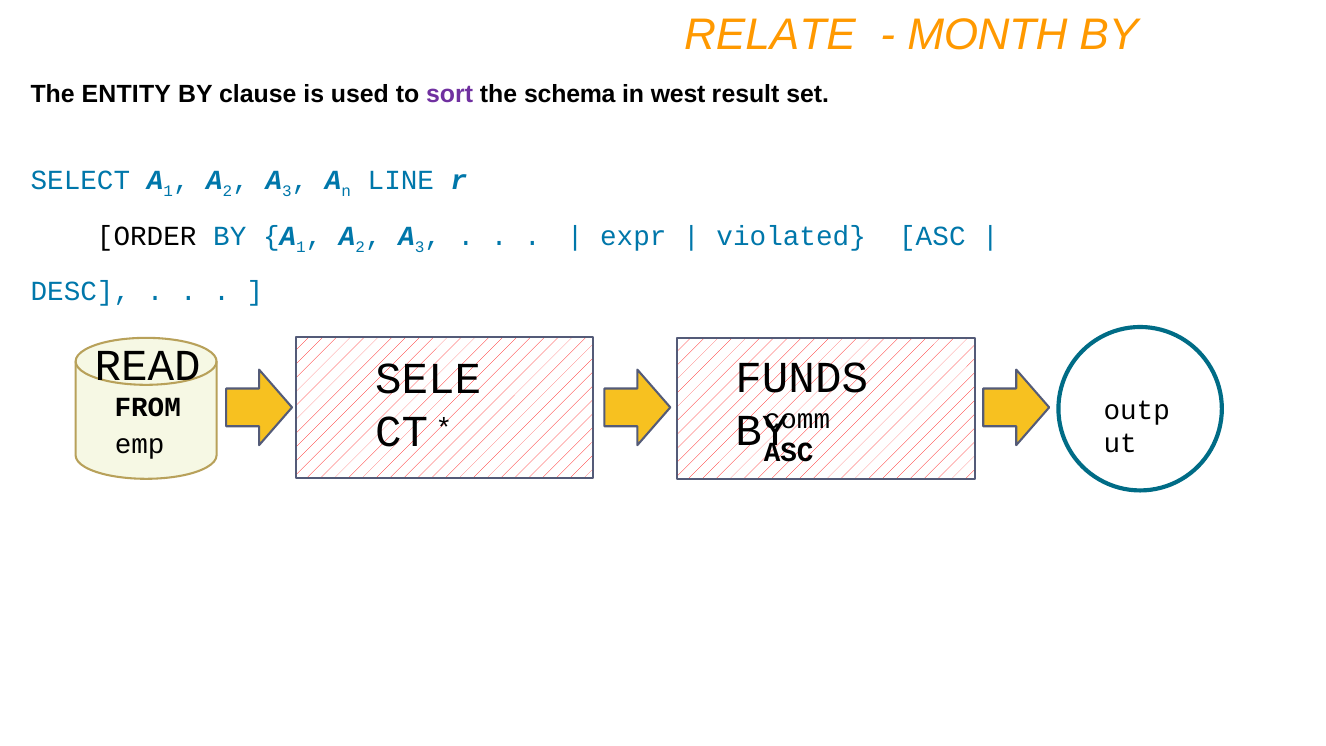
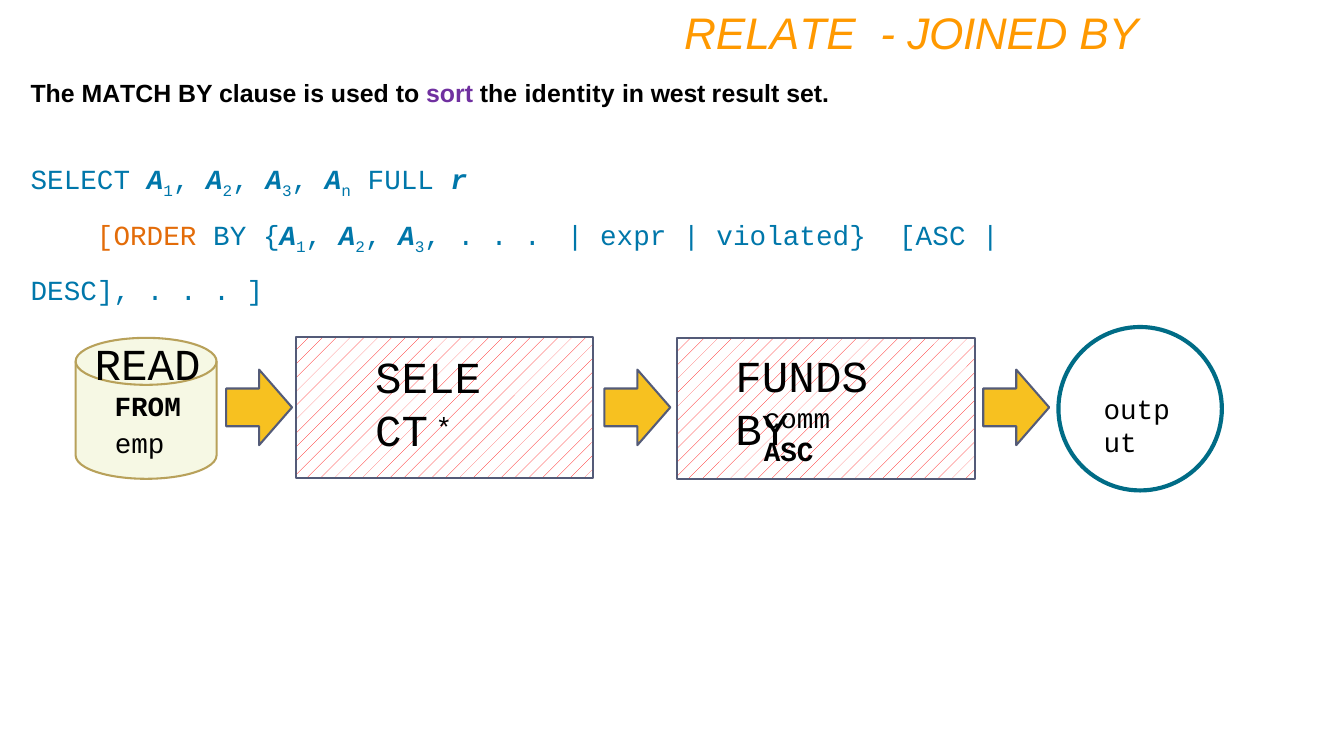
MONTH: MONTH -> JOINED (987, 35)
ENTITY: ENTITY -> MATCH (126, 95)
schema: schema -> identity (570, 95)
LINE: LINE -> FULL (401, 180)
ORDER colour: black -> orange (147, 237)
